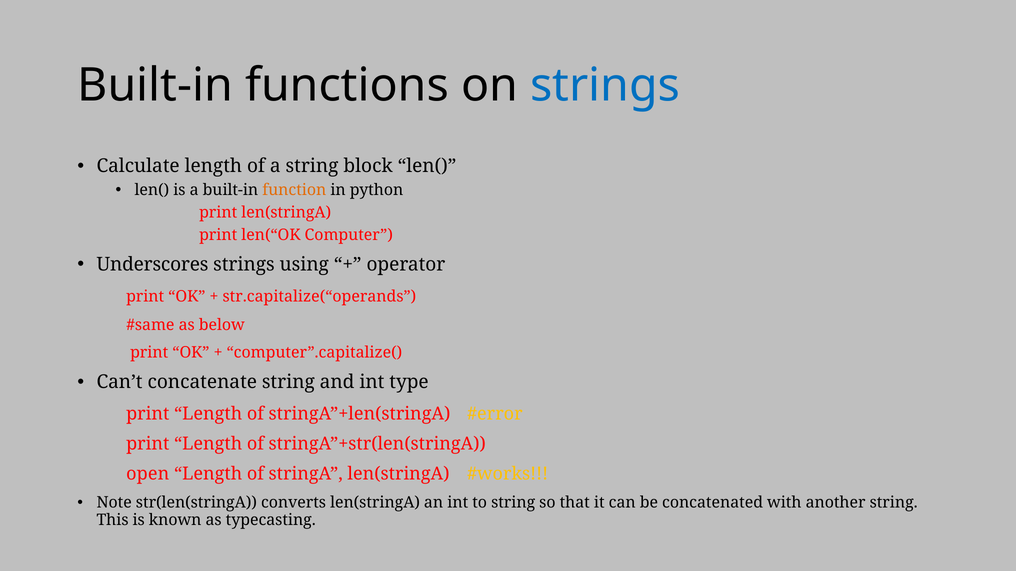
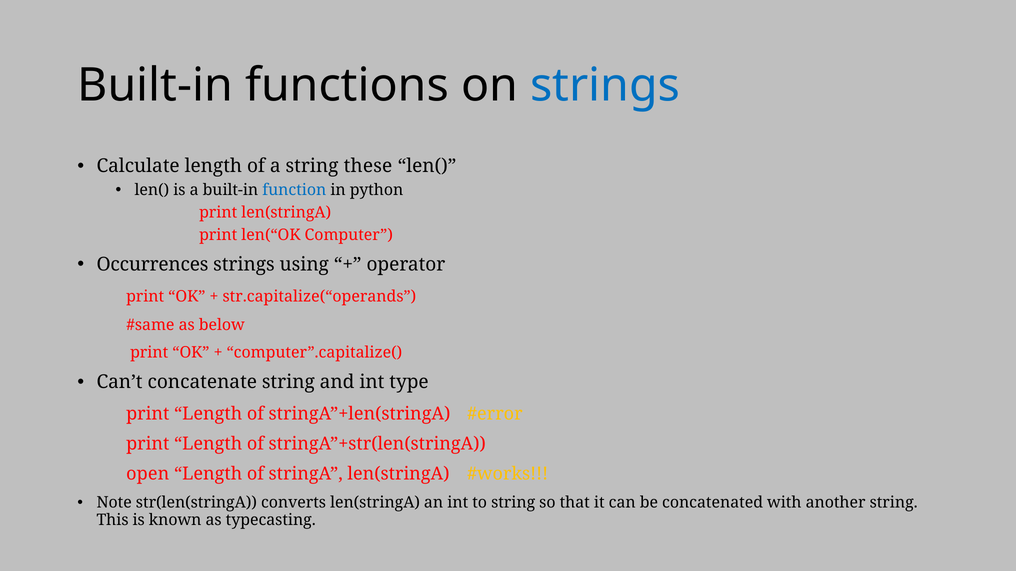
block: block -> these (368, 166)
function colour: orange -> blue (294, 190)
Underscores: Underscores -> Occurrences (152, 265)
